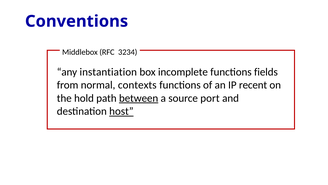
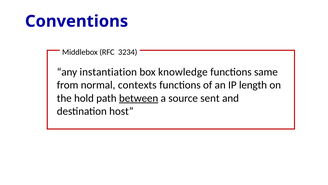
incomplete: incomplete -> knowledge (183, 72)
fields: fields -> same (266, 72)
recent: recent -> length (253, 85)
port: port -> sent (210, 98)
host underline: present -> none (121, 111)
